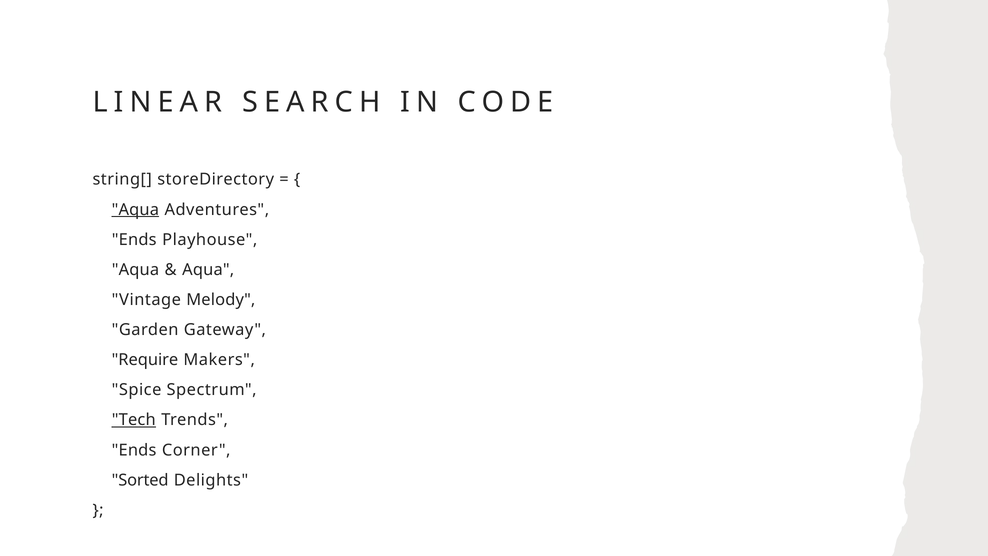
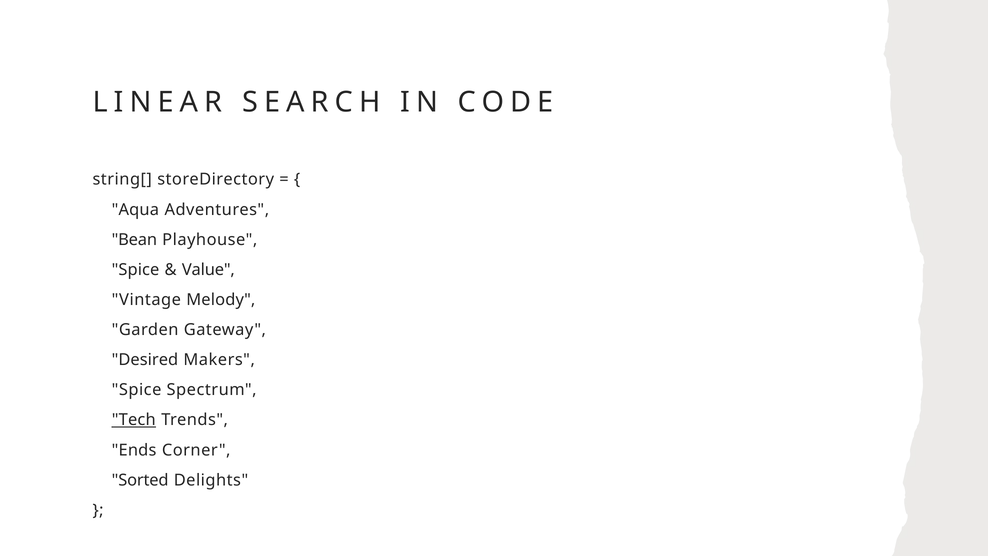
Aqua underline: present -> none (135, 209)
Ends: Ends -> Bean (134, 240)
Aqua: Aqua -> Spice (136, 270)
Aqua: Aqua -> Value (208, 270)
Require: Require -> Desired (145, 360)
